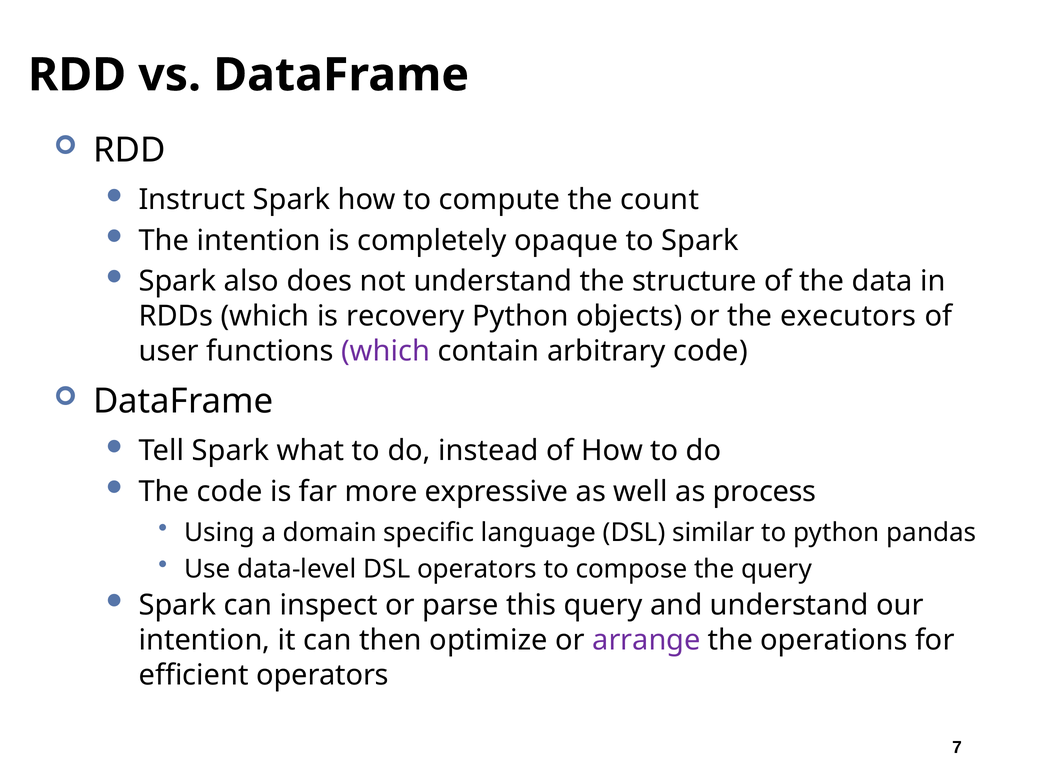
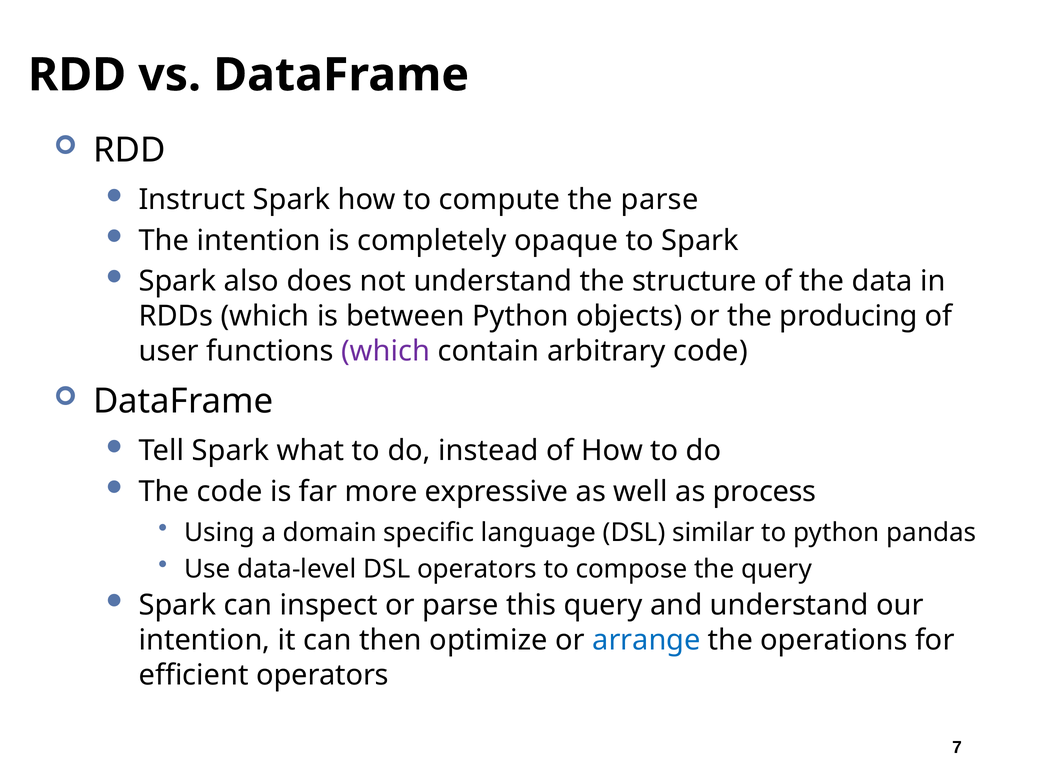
the count: count -> parse (660, 200)
recovery: recovery -> between (405, 316)
executors: executors -> producing (848, 316)
arrange colour: purple -> blue (646, 640)
